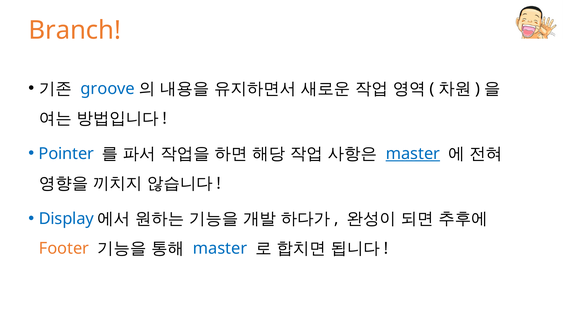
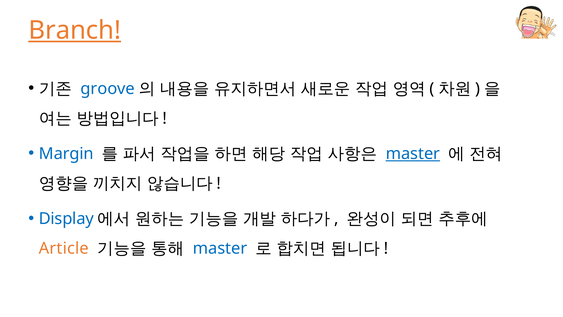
Branch underline: none -> present (75, 30)
Pointer: Pointer -> Margin (66, 154)
Footer: Footer -> Article (64, 248)
